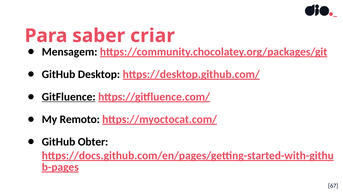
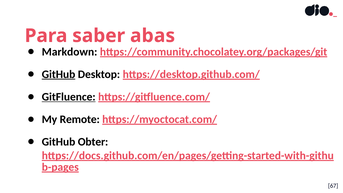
criar: criar -> abas (153, 36)
Mensagem: Mensagem -> Markdown (70, 52)
GitHub underline: none -> present (59, 74)
Remoto: Remoto -> Remote (80, 119)
